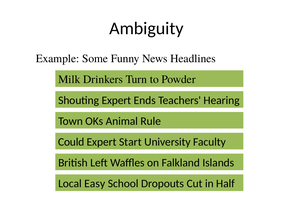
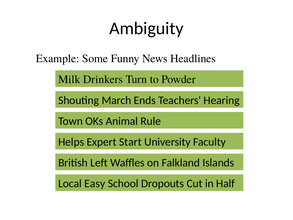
Shouting Expert: Expert -> March (116, 100)
Could: Could -> Helps (71, 142)
